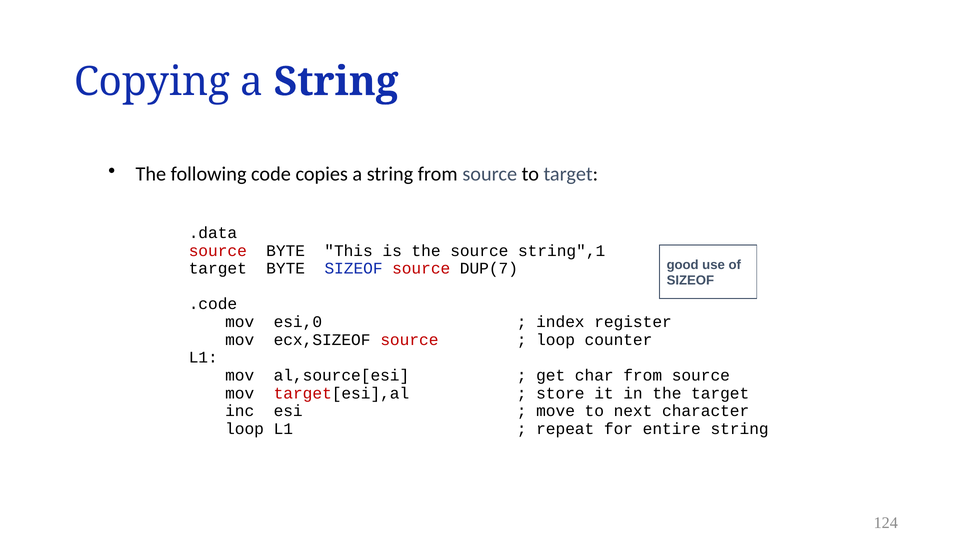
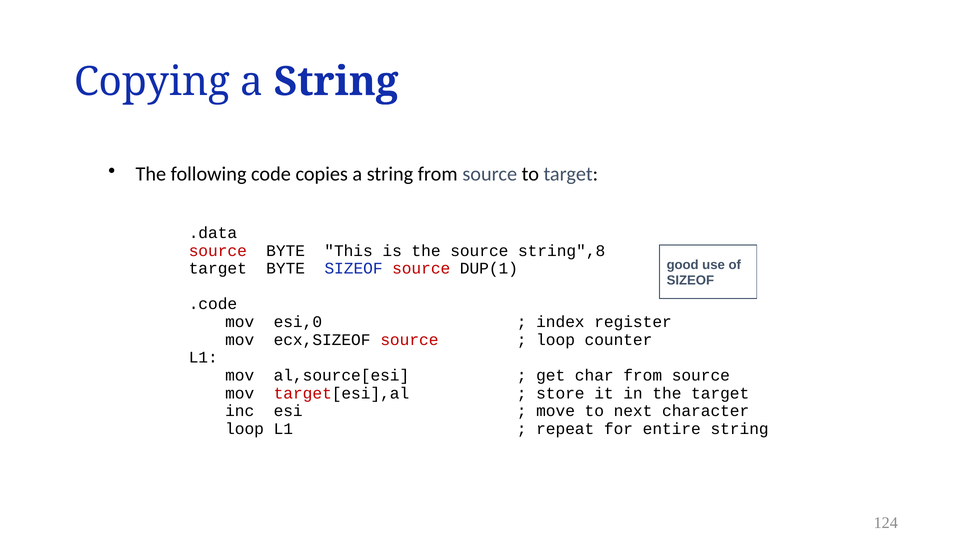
string",1: string",1 -> string",8 (562, 251)
DUP(7: DUP(7 -> DUP(1 (489, 268)
